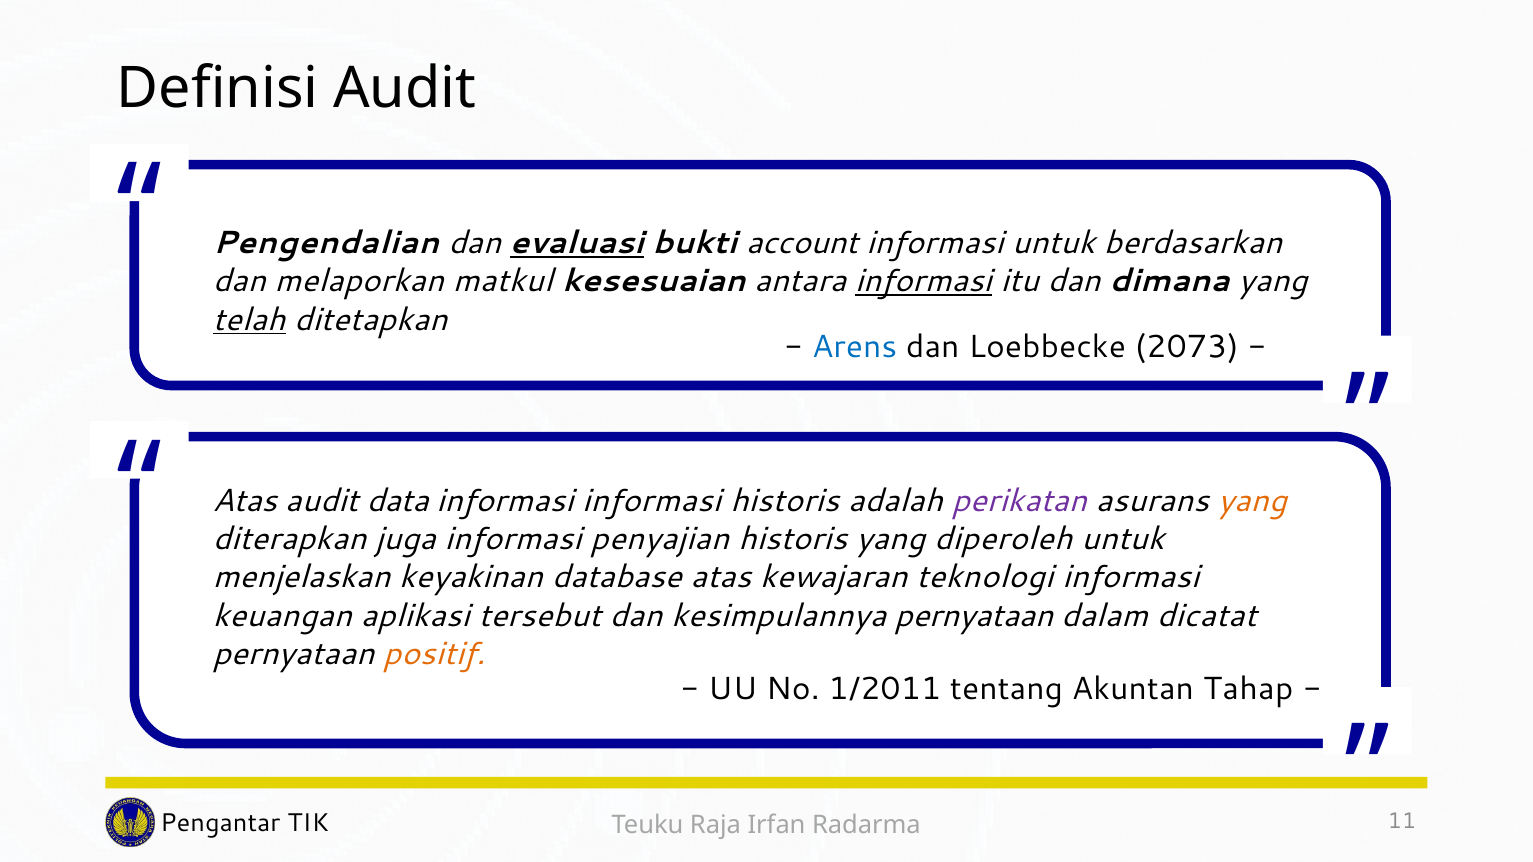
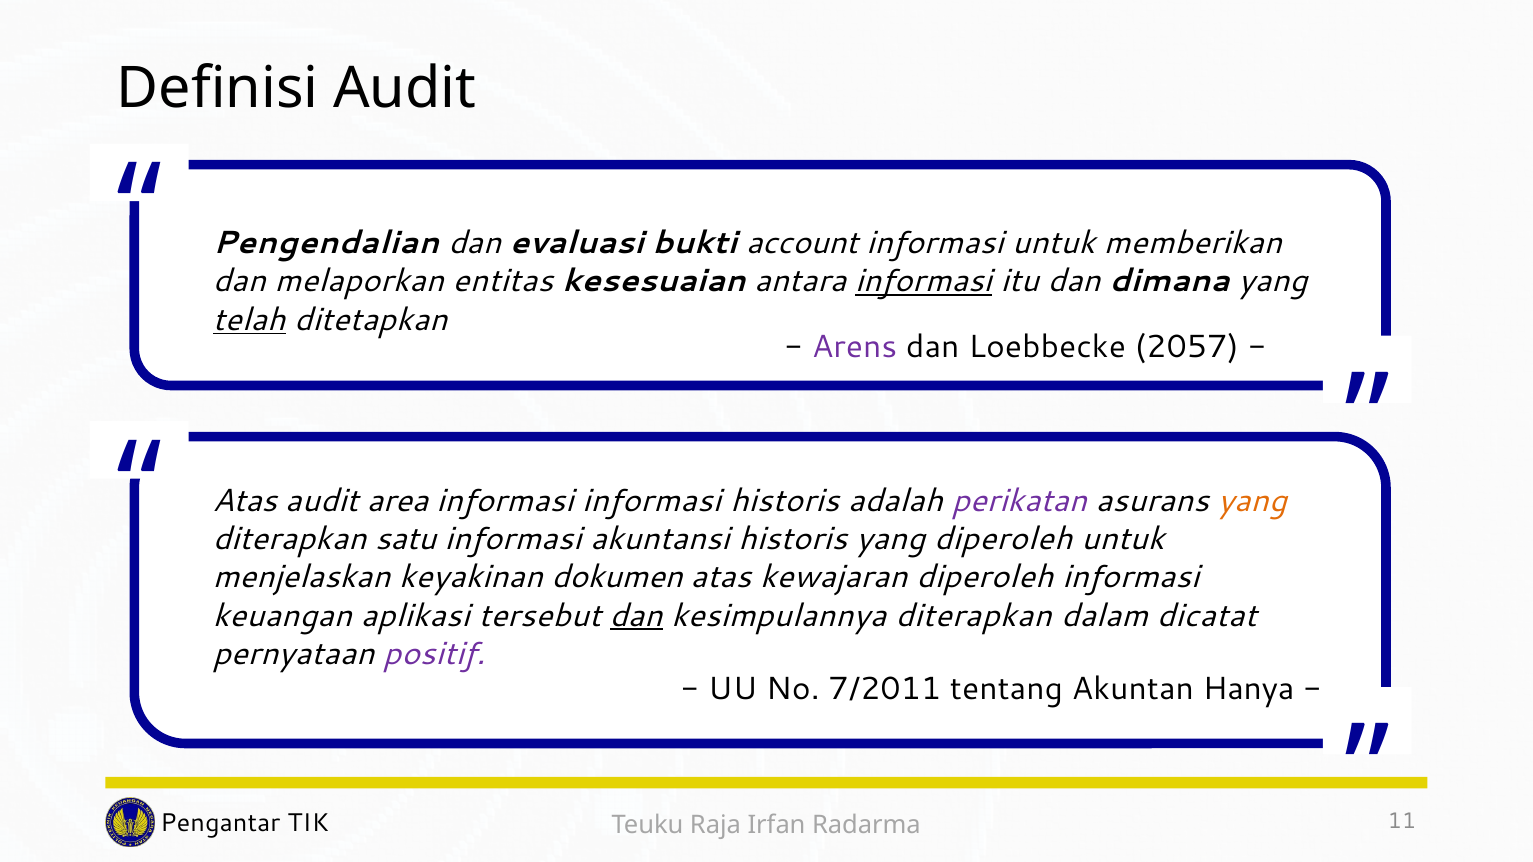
evaluasi underline: present -> none (577, 243)
berdasarkan: berdasarkan -> memberikan (1193, 243)
matkul: matkul -> entitas (503, 282)
Arens colour: blue -> purple (855, 347)
2073: 2073 -> 2057 (1187, 347)
data: data -> area (398, 501)
juga: juga -> satu (406, 539)
penyajian: penyajian -> akuntansi (660, 539)
database: database -> dokumen (617, 577)
kewajaran teknologi: teknologi -> diperoleh (985, 577)
dan underline: none -> present (636, 616)
kesimpulannya pernyataan: pernyataan -> diterapkan (974, 616)
positif colour: orange -> purple (434, 654)
1/2011: 1/2011 -> 7/2011 (885, 689)
Tahap: Tahap -> Hanya (1249, 689)
